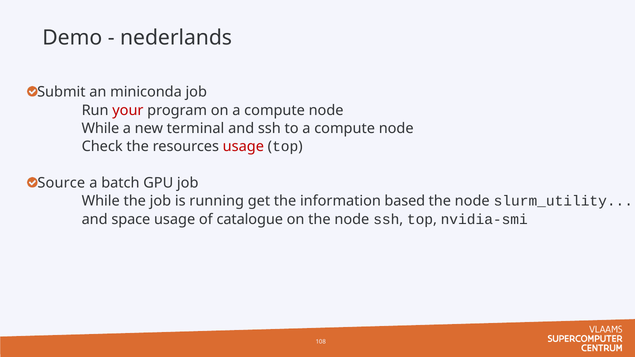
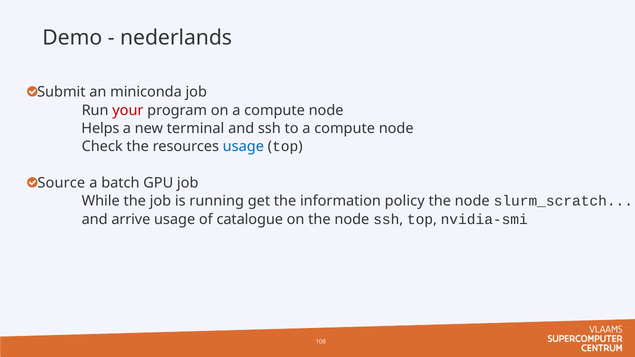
While: While -> Helps (100, 128)
usage colour: red -> blue (243, 147)
based: based -> policy (405, 201)
slurm_utility: slurm_utility -> slurm_scratch (563, 201)
space: space -> arrive (131, 219)
